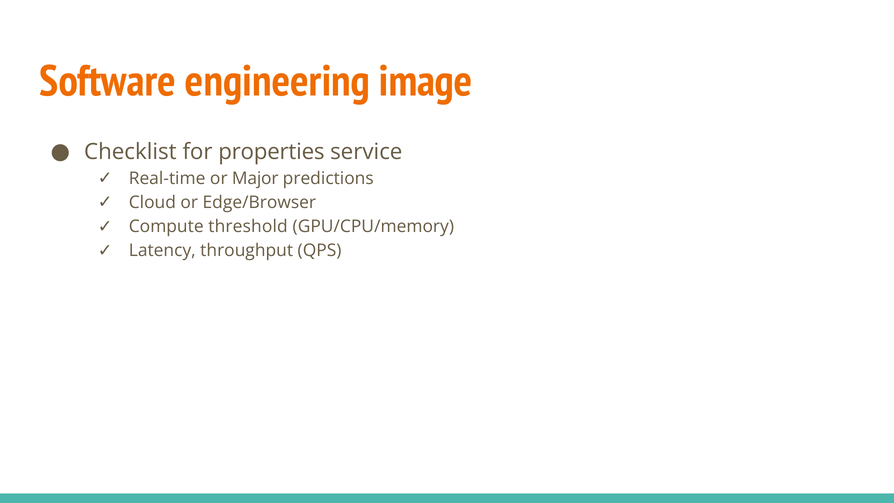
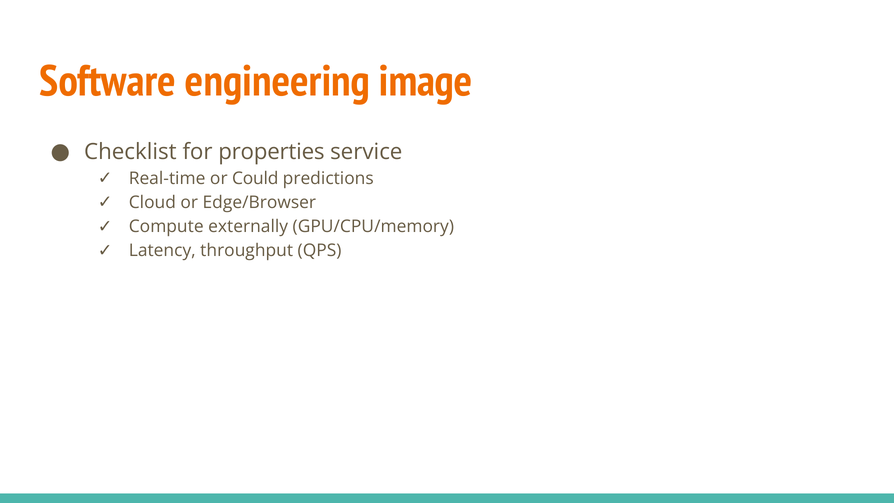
Major: Major -> Could (255, 178)
threshold: threshold -> externally (248, 226)
